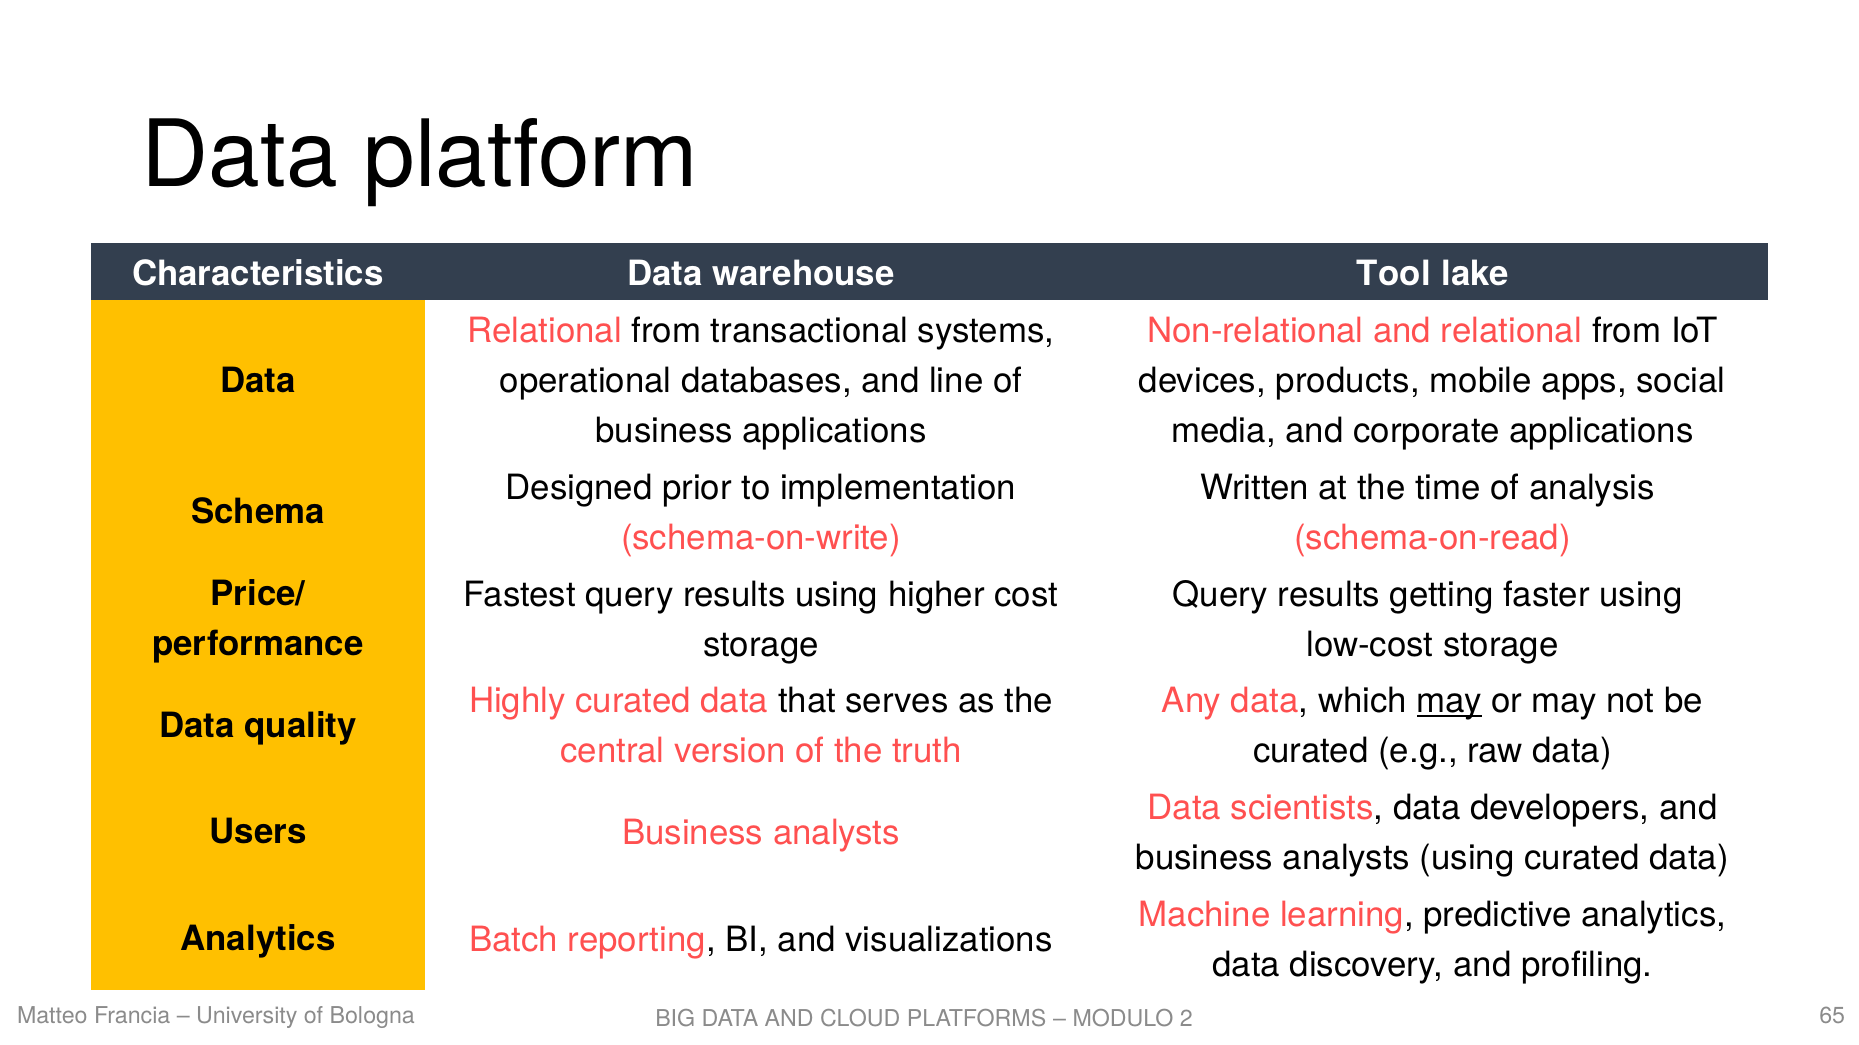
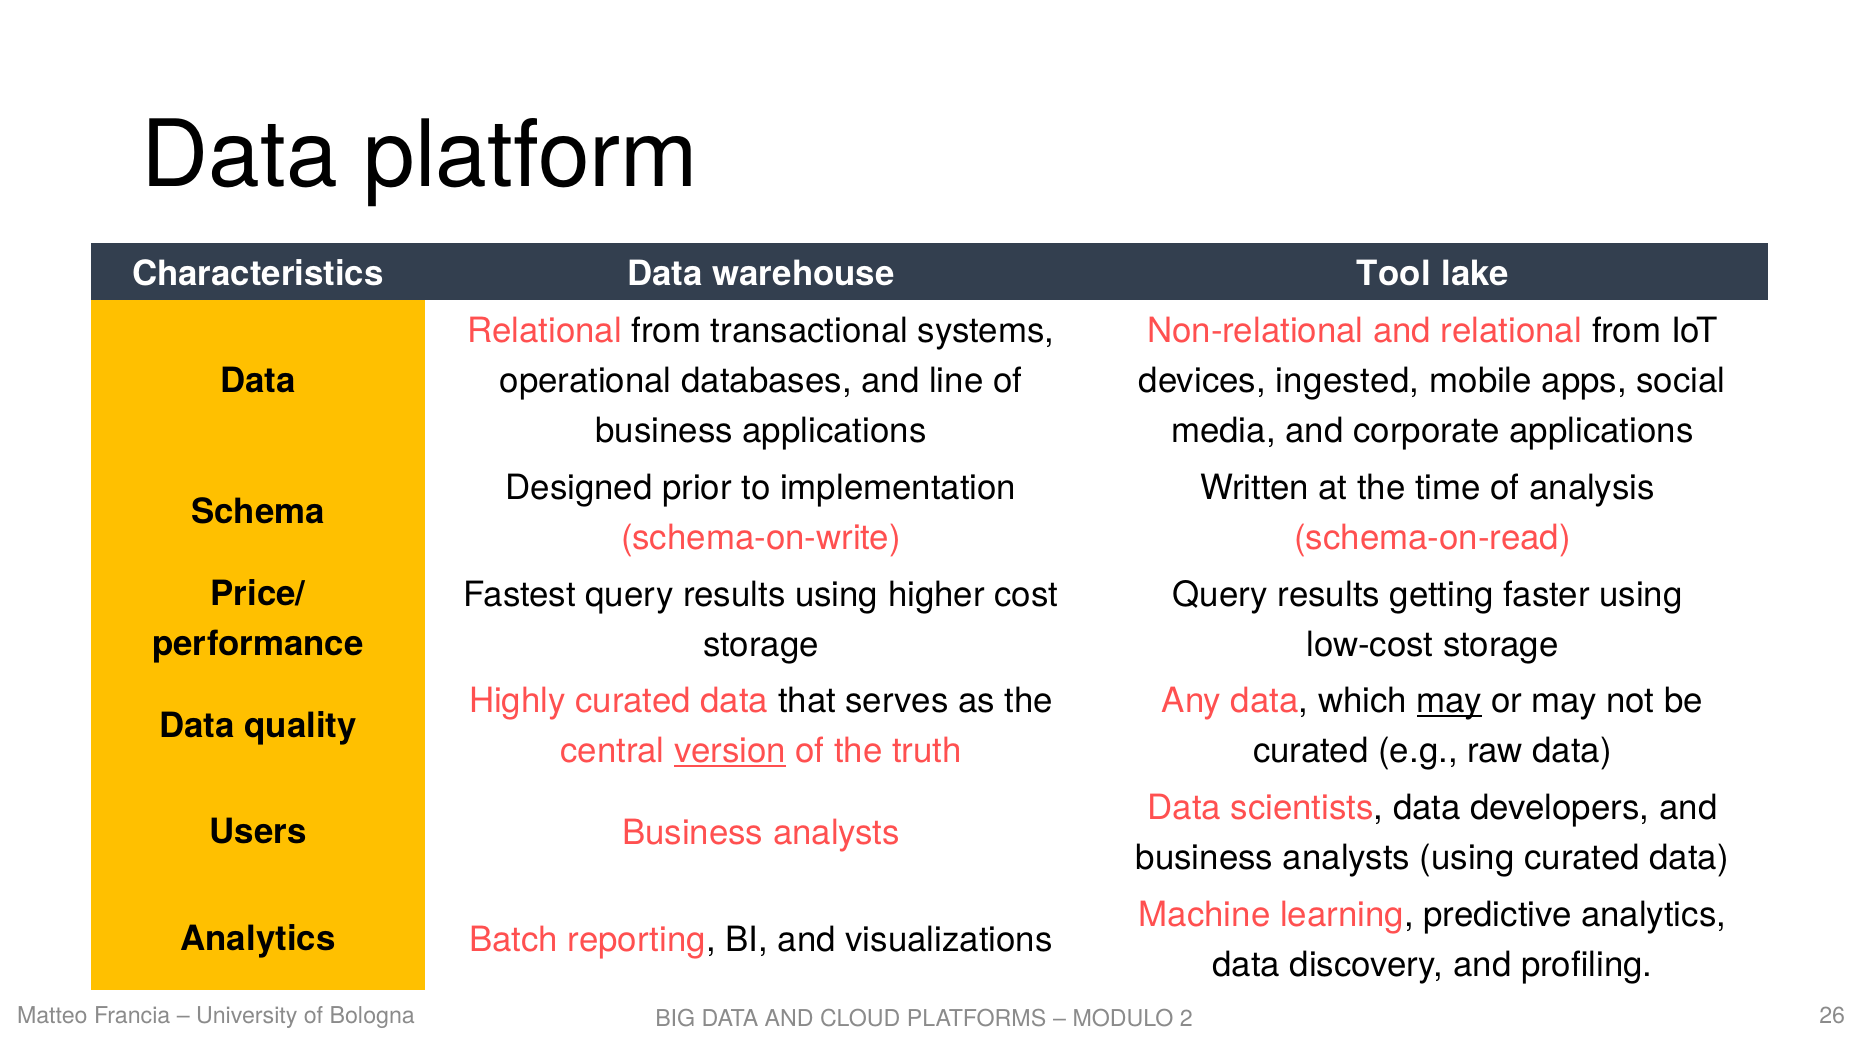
products: products -> ingested (1348, 382)
version underline: none -> present (730, 752)
65: 65 -> 26 (1832, 1017)
